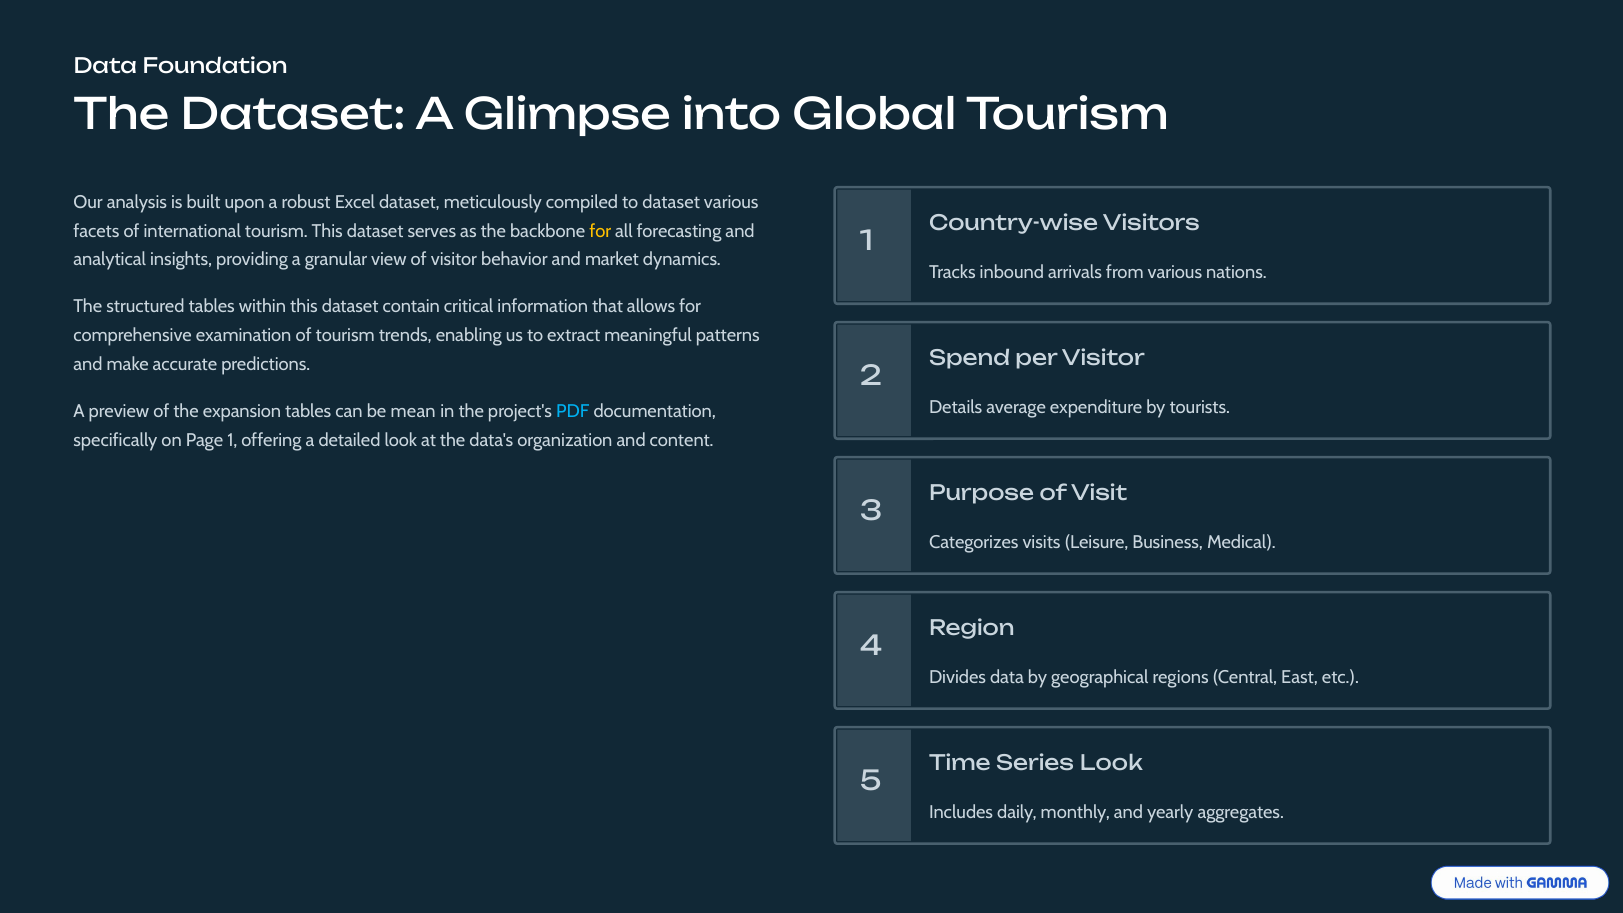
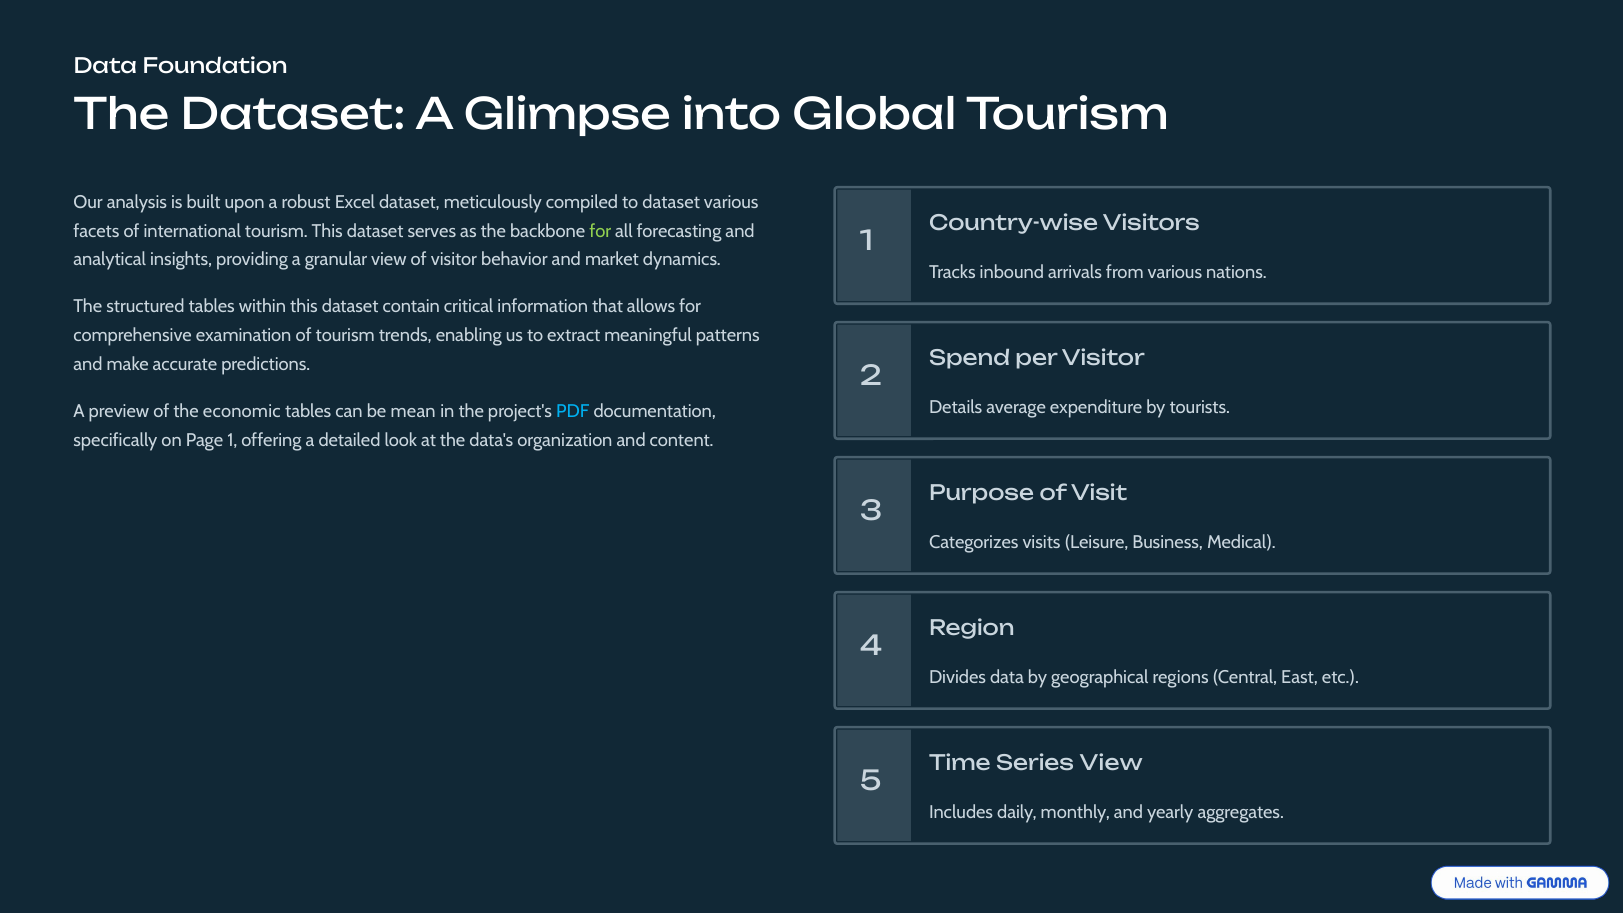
for colour: yellow -> light green (600, 231)
expansion: expansion -> economic (242, 412)
Series Look: Look -> View (1111, 764)
